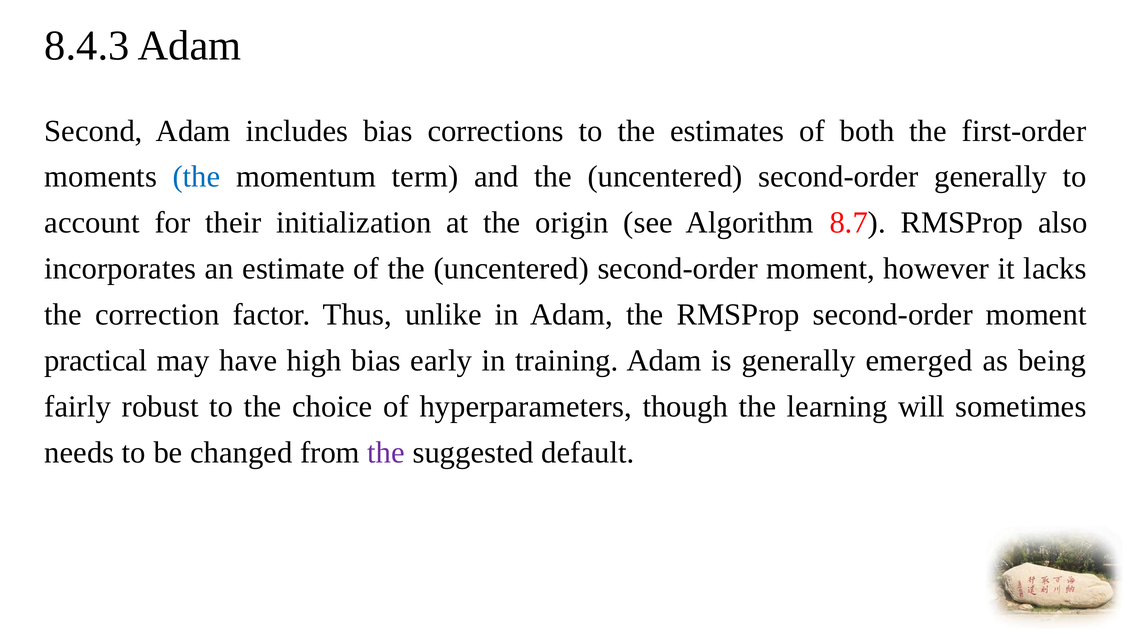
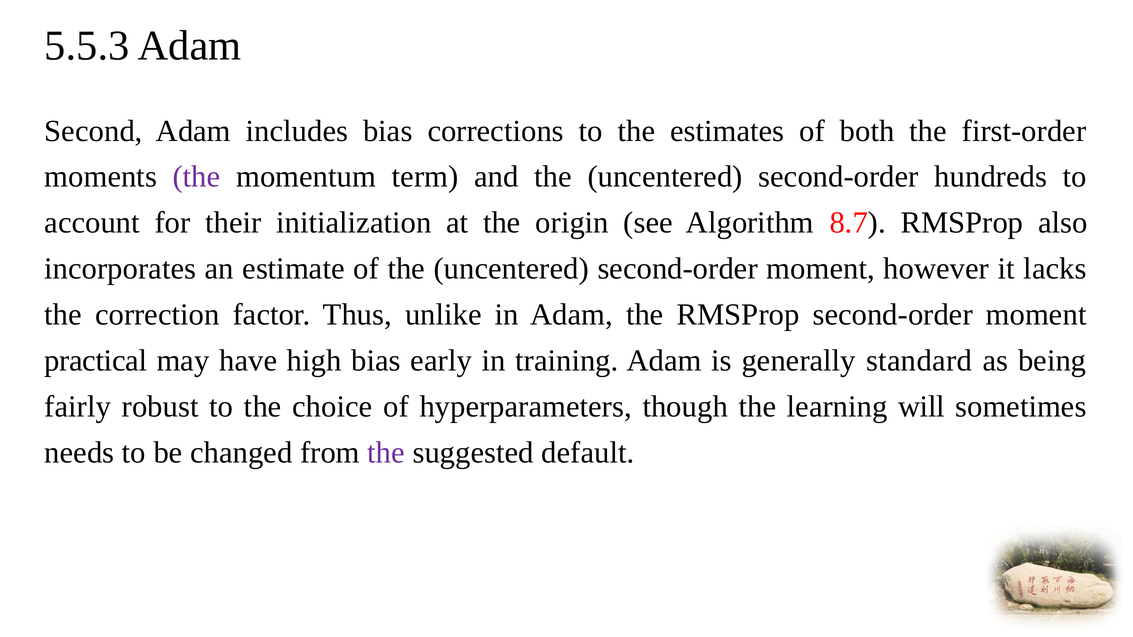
8.4.3: 8.4.3 -> 5.5.3 (87, 46)
the colour: blue -> purple (197, 177)
second-order generally: generally -> hundreds (991, 177)
emerged: emerged -> standard (919, 361)
